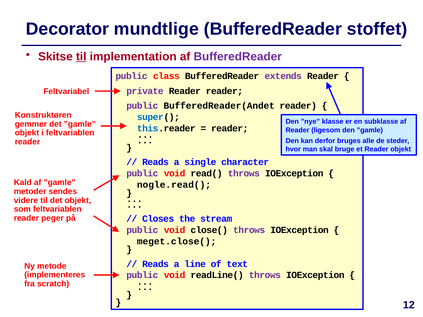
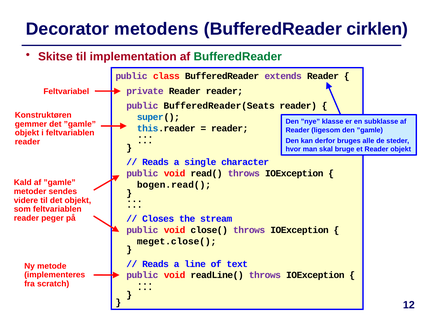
mundtlige: mundtlige -> metodens (156, 29)
stoffet: stoffet -> cirklen (377, 29)
til underline: present -> none (81, 57)
BufferedReader colour: purple -> green (238, 57)
BufferedReader(Andet: BufferedReader(Andet -> BufferedReader(Seats (219, 106)
nogle.read(: nogle.read( -> bogen.read( (174, 185)
